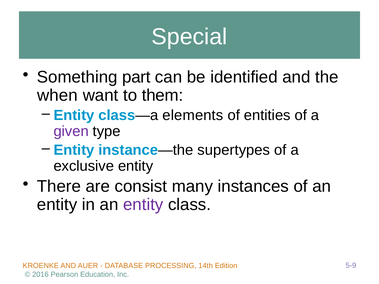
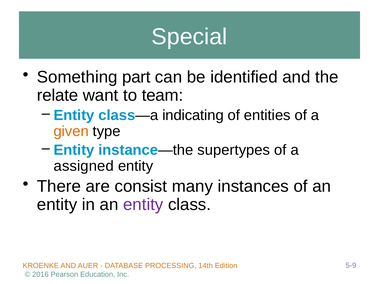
when: when -> relate (58, 95)
them: them -> team (163, 95)
elements: elements -> indicating (193, 115)
given colour: purple -> orange (71, 131)
exclusive: exclusive -> assigned (84, 166)
